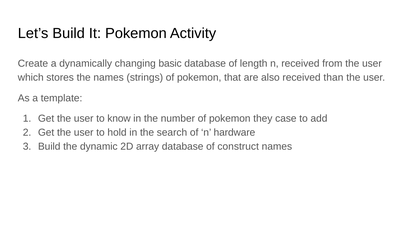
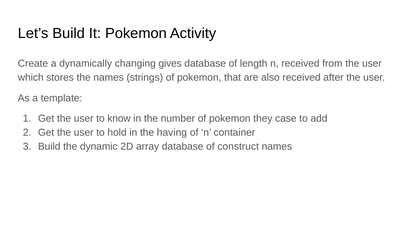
basic: basic -> gives (170, 64)
than: than -> after (333, 77)
search: search -> having (172, 133)
hardware: hardware -> container (234, 133)
